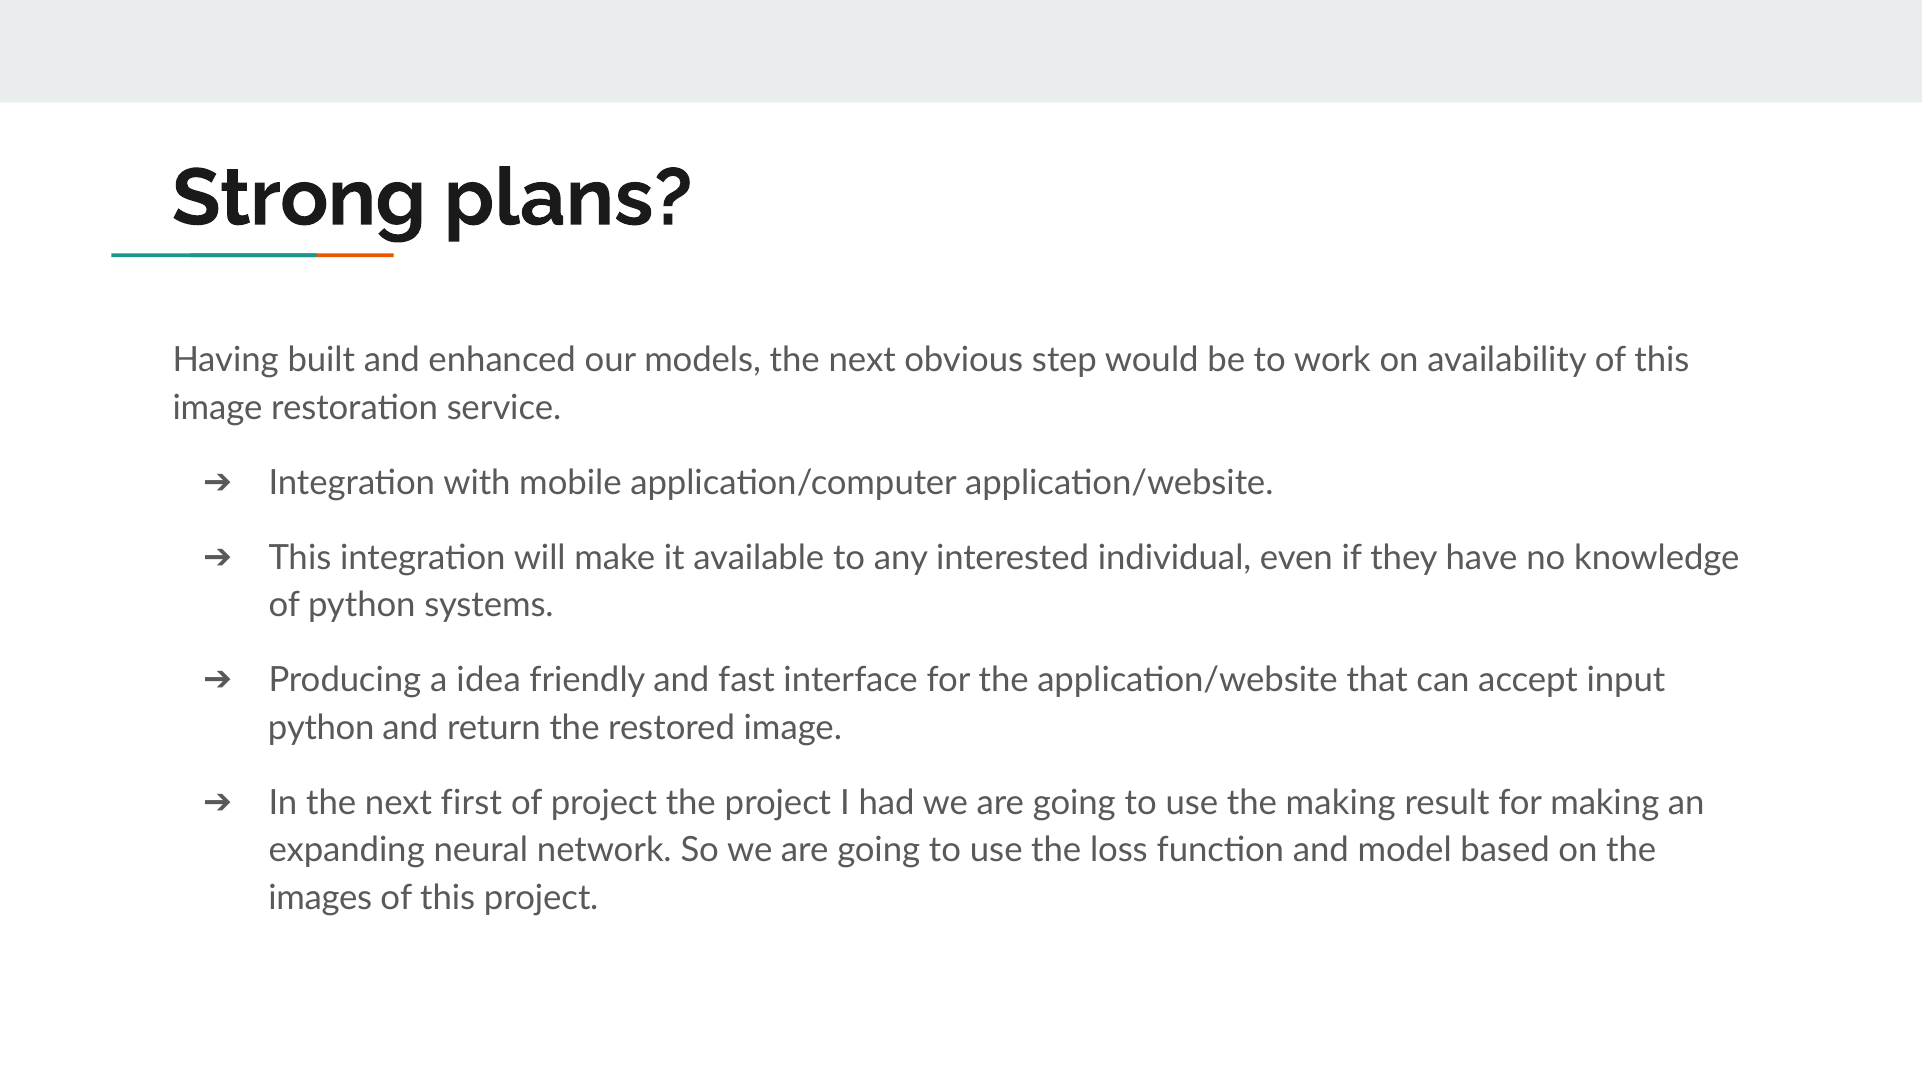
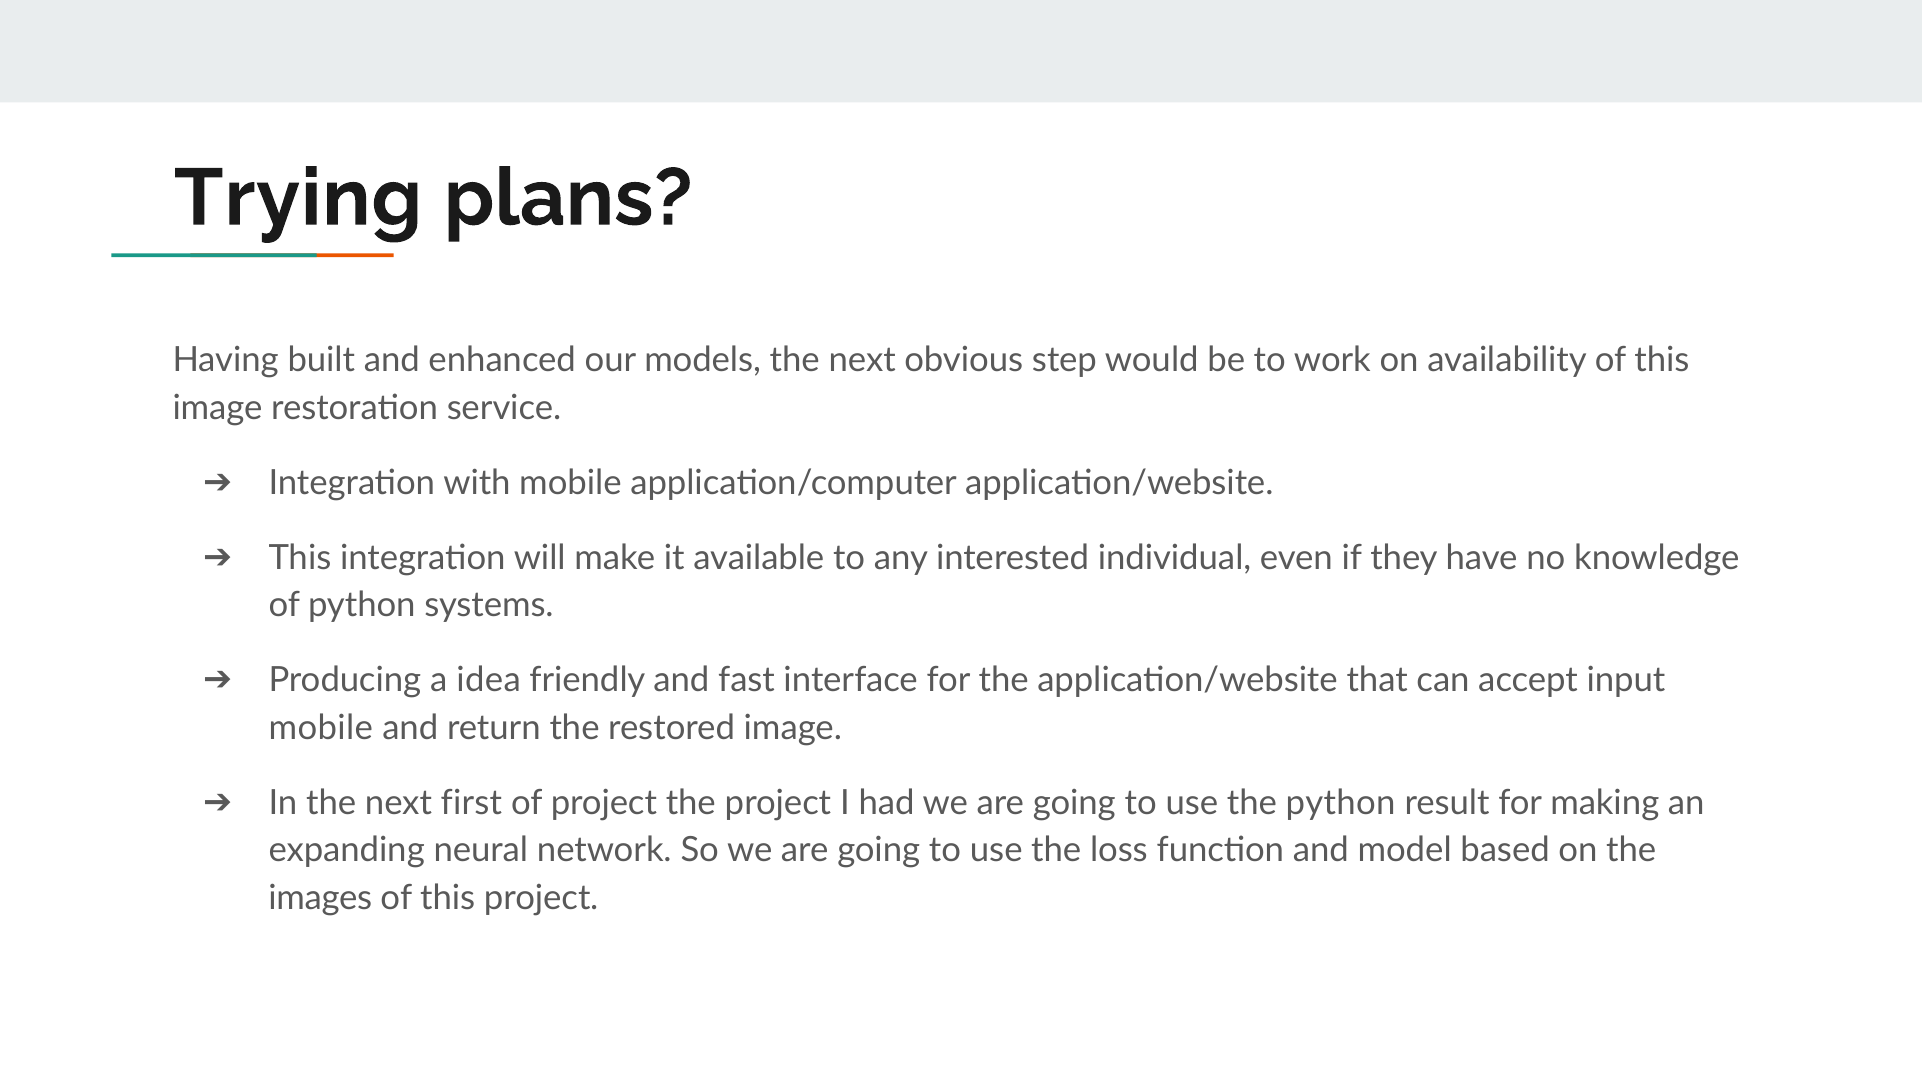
Strong: Strong -> Trying (298, 198)
python: python -> mobile (321, 728)
the making: making -> python (1341, 803)
